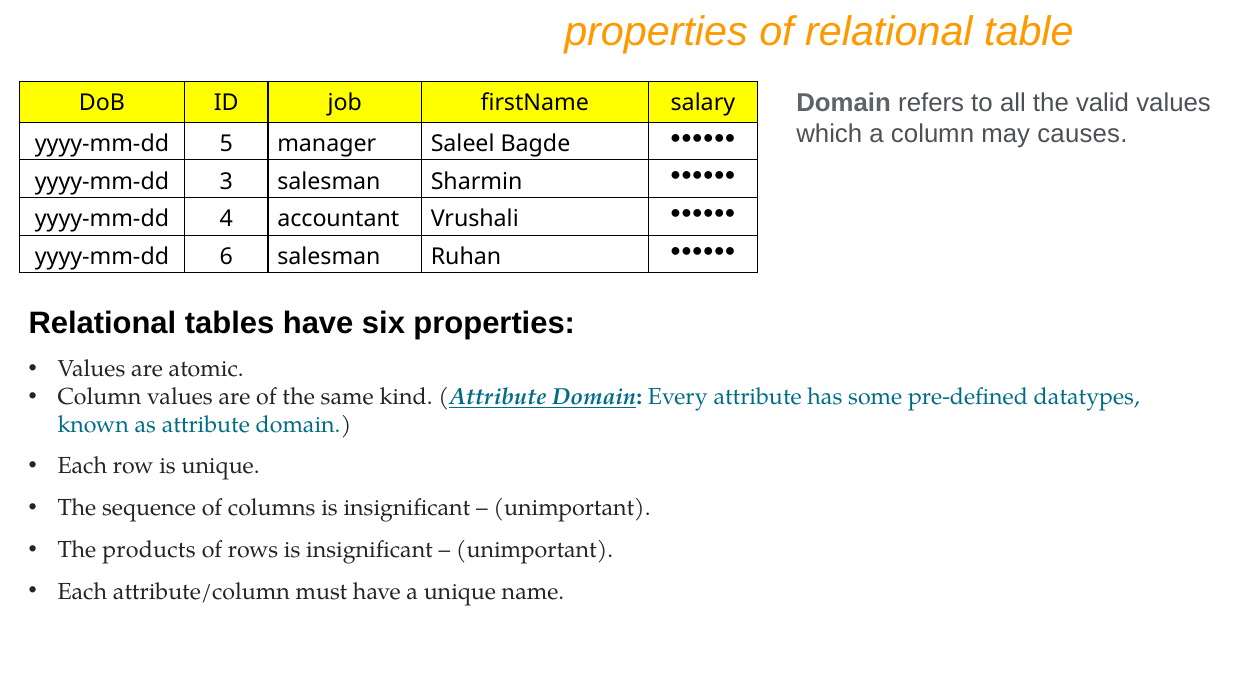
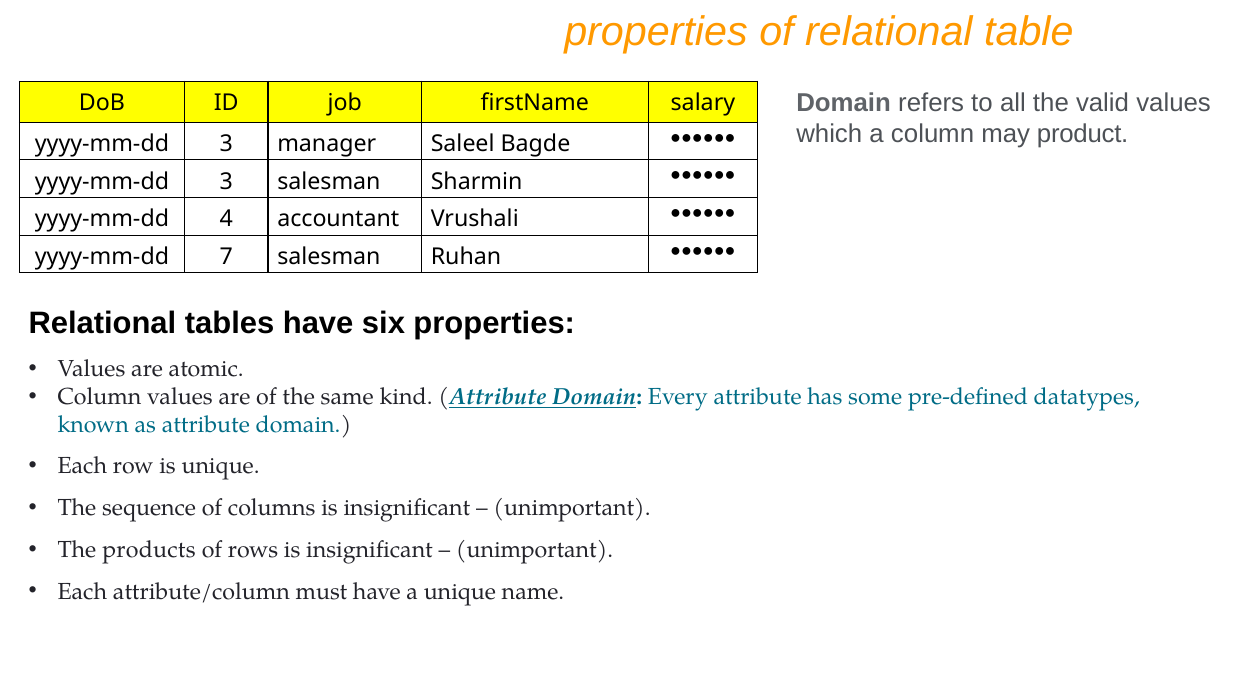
causes: causes -> product (1083, 134)
5: 5 -> 3 (226, 144)
6: 6 -> 7 (226, 257)
